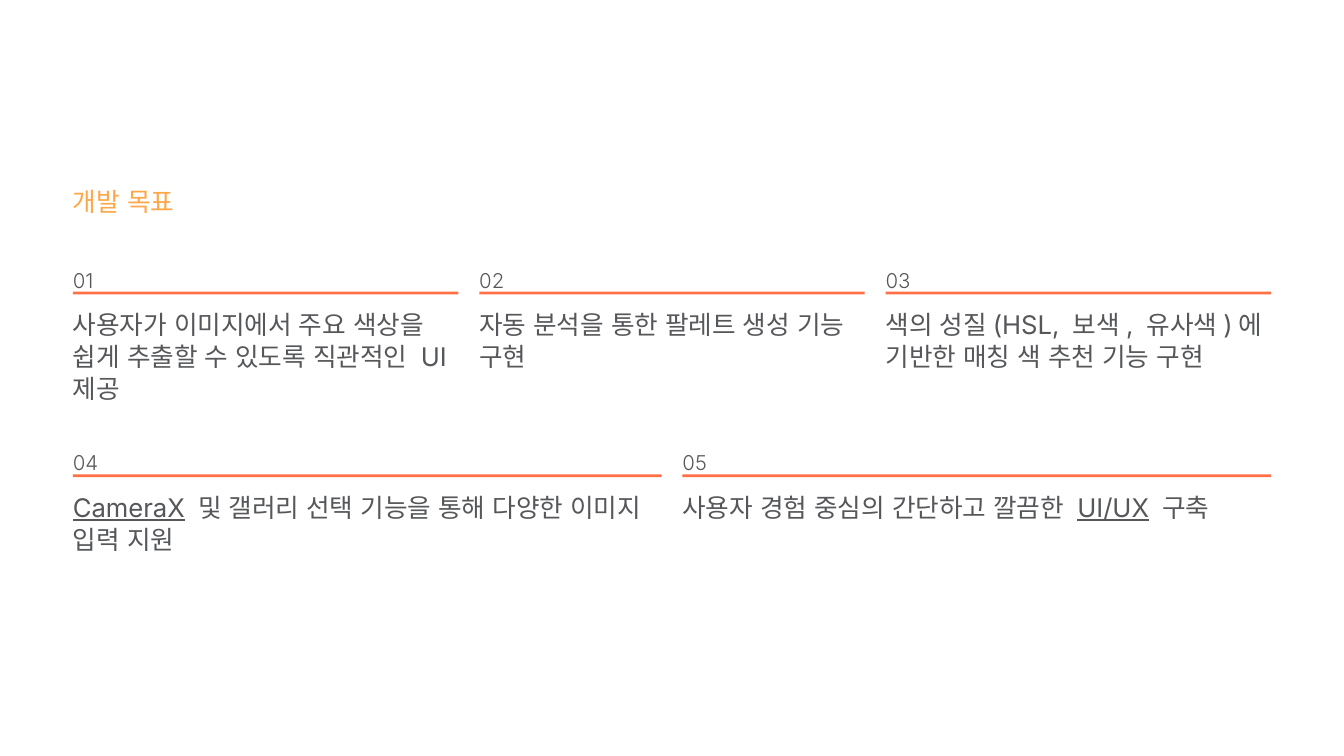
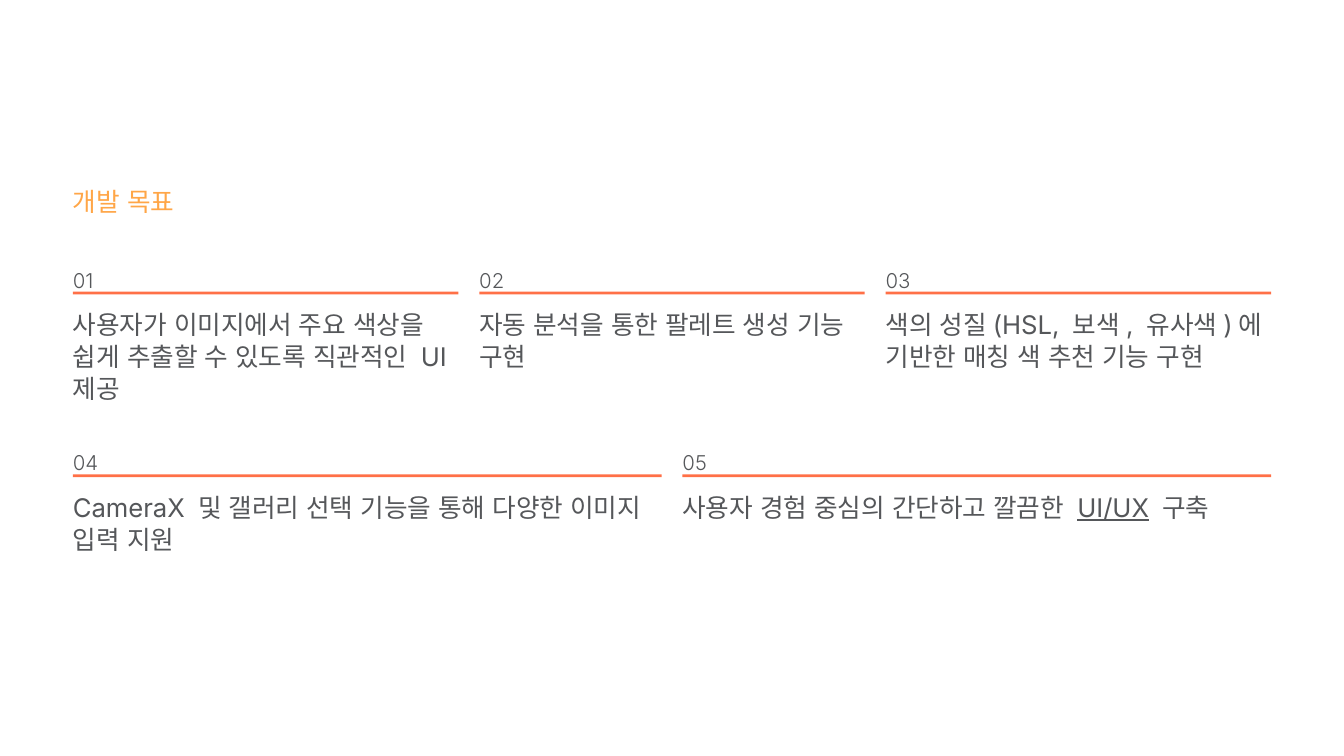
CameraX underline: present -> none (129, 509)
